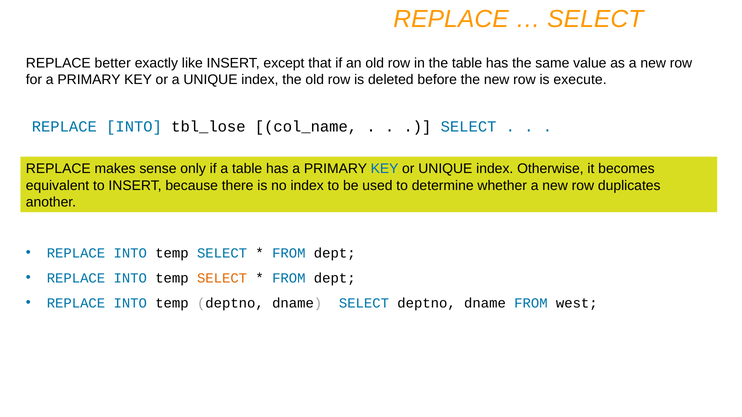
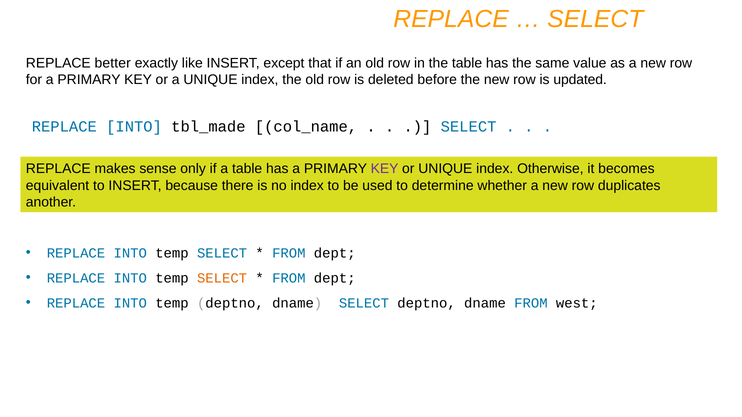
execute: execute -> updated (580, 80)
tbl_lose: tbl_lose -> tbl_made (208, 127)
KEY colour: blue -> purple (385, 169)
